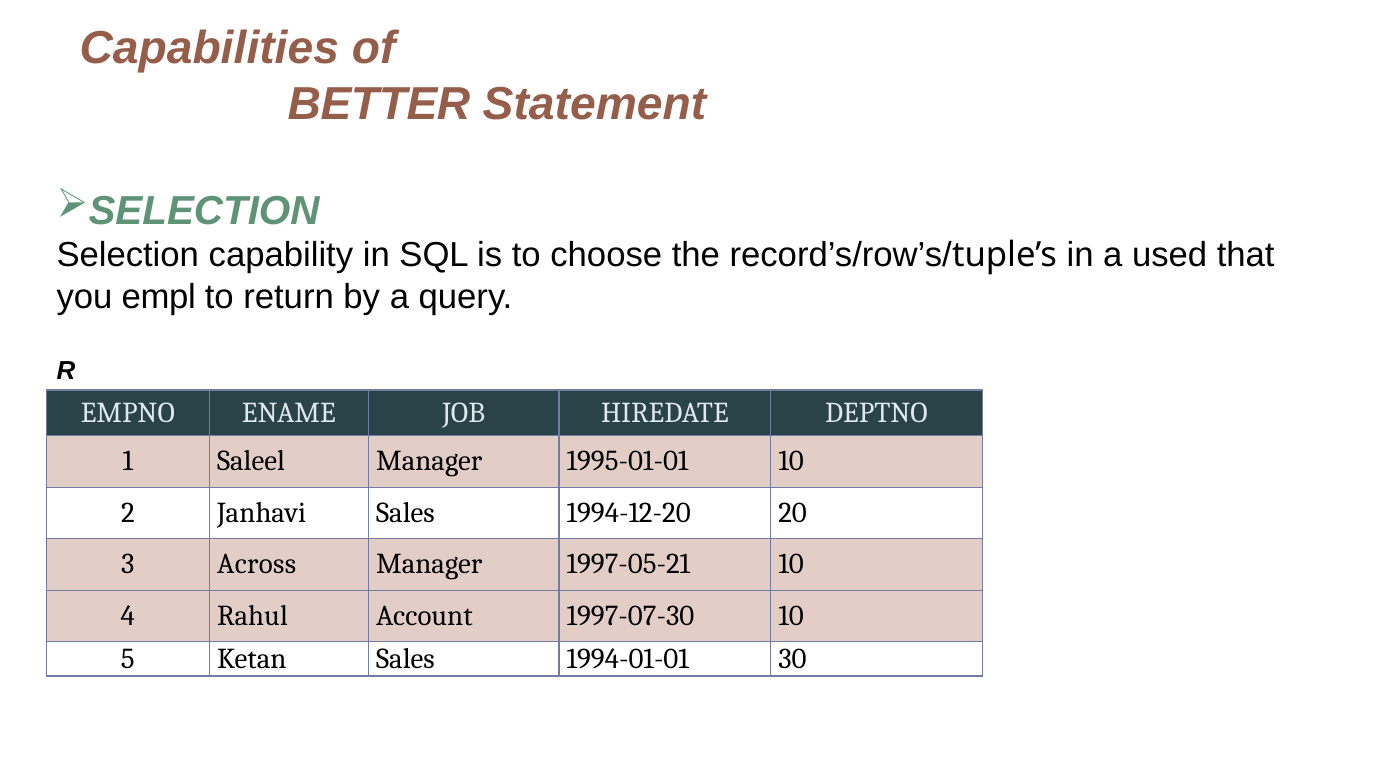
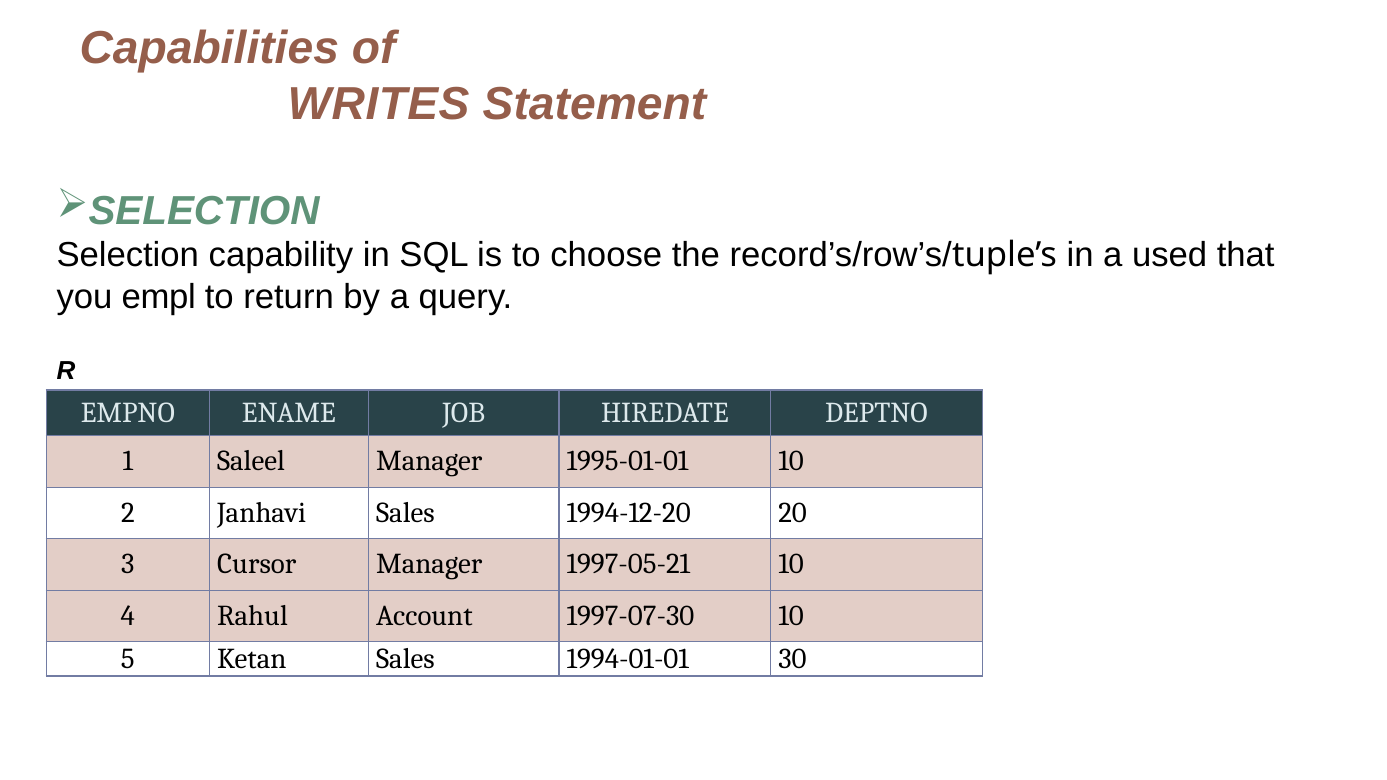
BETTER: BETTER -> WRITES (379, 104)
Across: Across -> Cursor (257, 564)
